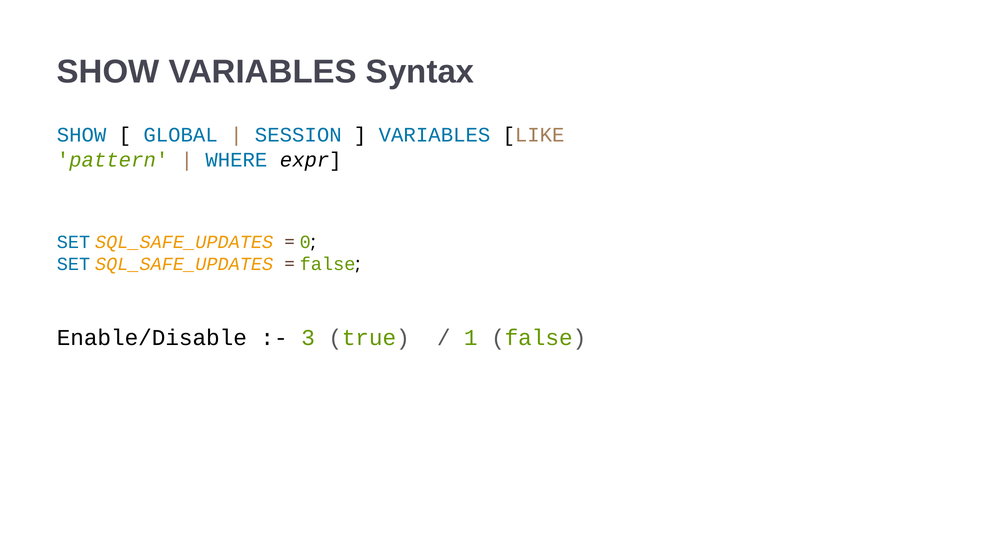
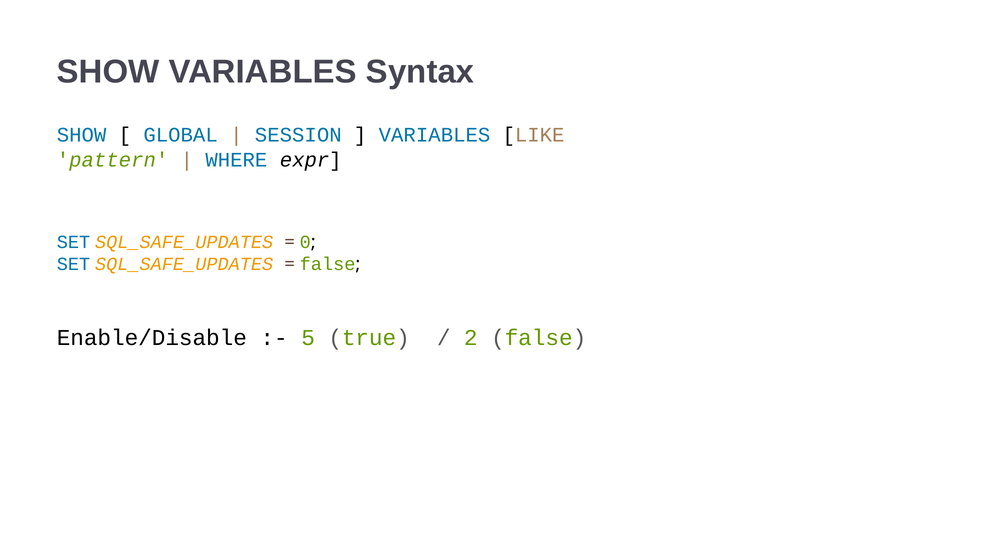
3: 3 -> 5 (308, 338)
1: 1 -> 2 (471, 338)
